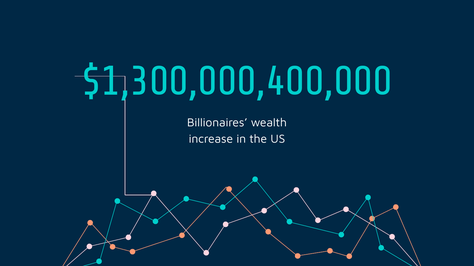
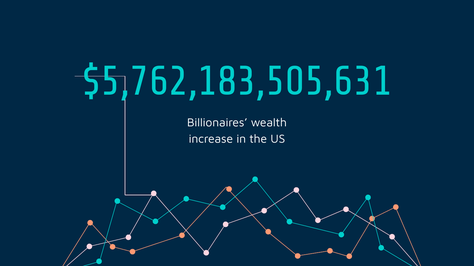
$1,300,000,400,000: $1,300,000,400,000 -> $5,762,183,505,631 (237, 81)
